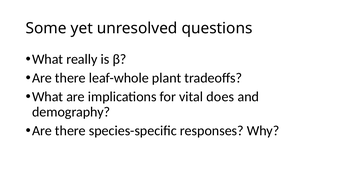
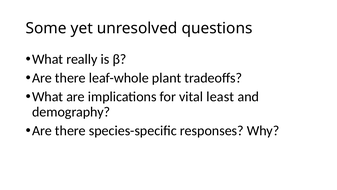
does: does -> least (220, 97)
